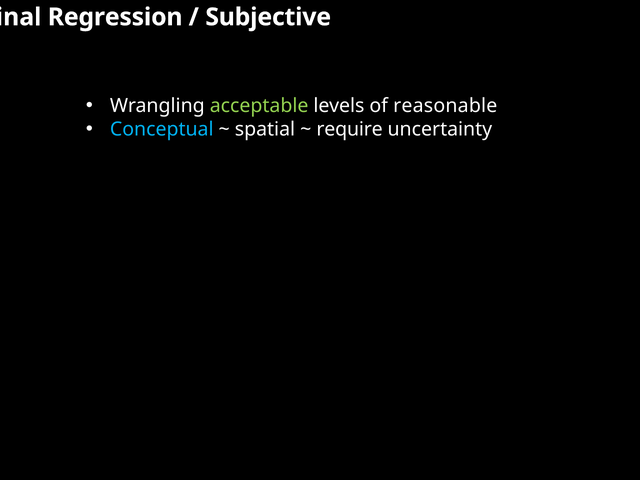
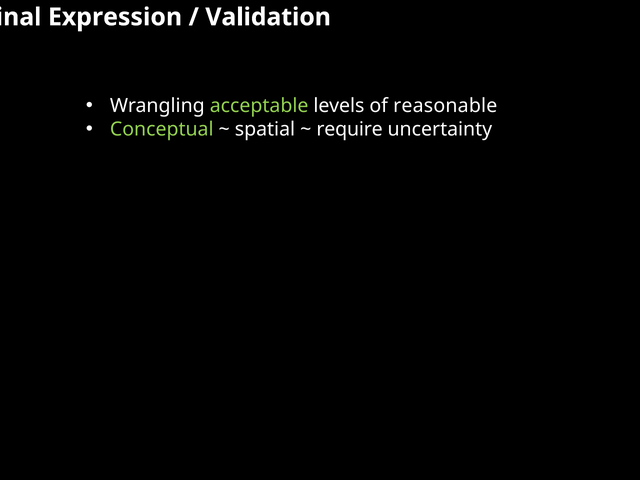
Regression: Regression -> Expression (115, 17)
Subjective: Subjective -> Validation (268, 17)
Conceptual colour: light blue -> light green (162, 129)
